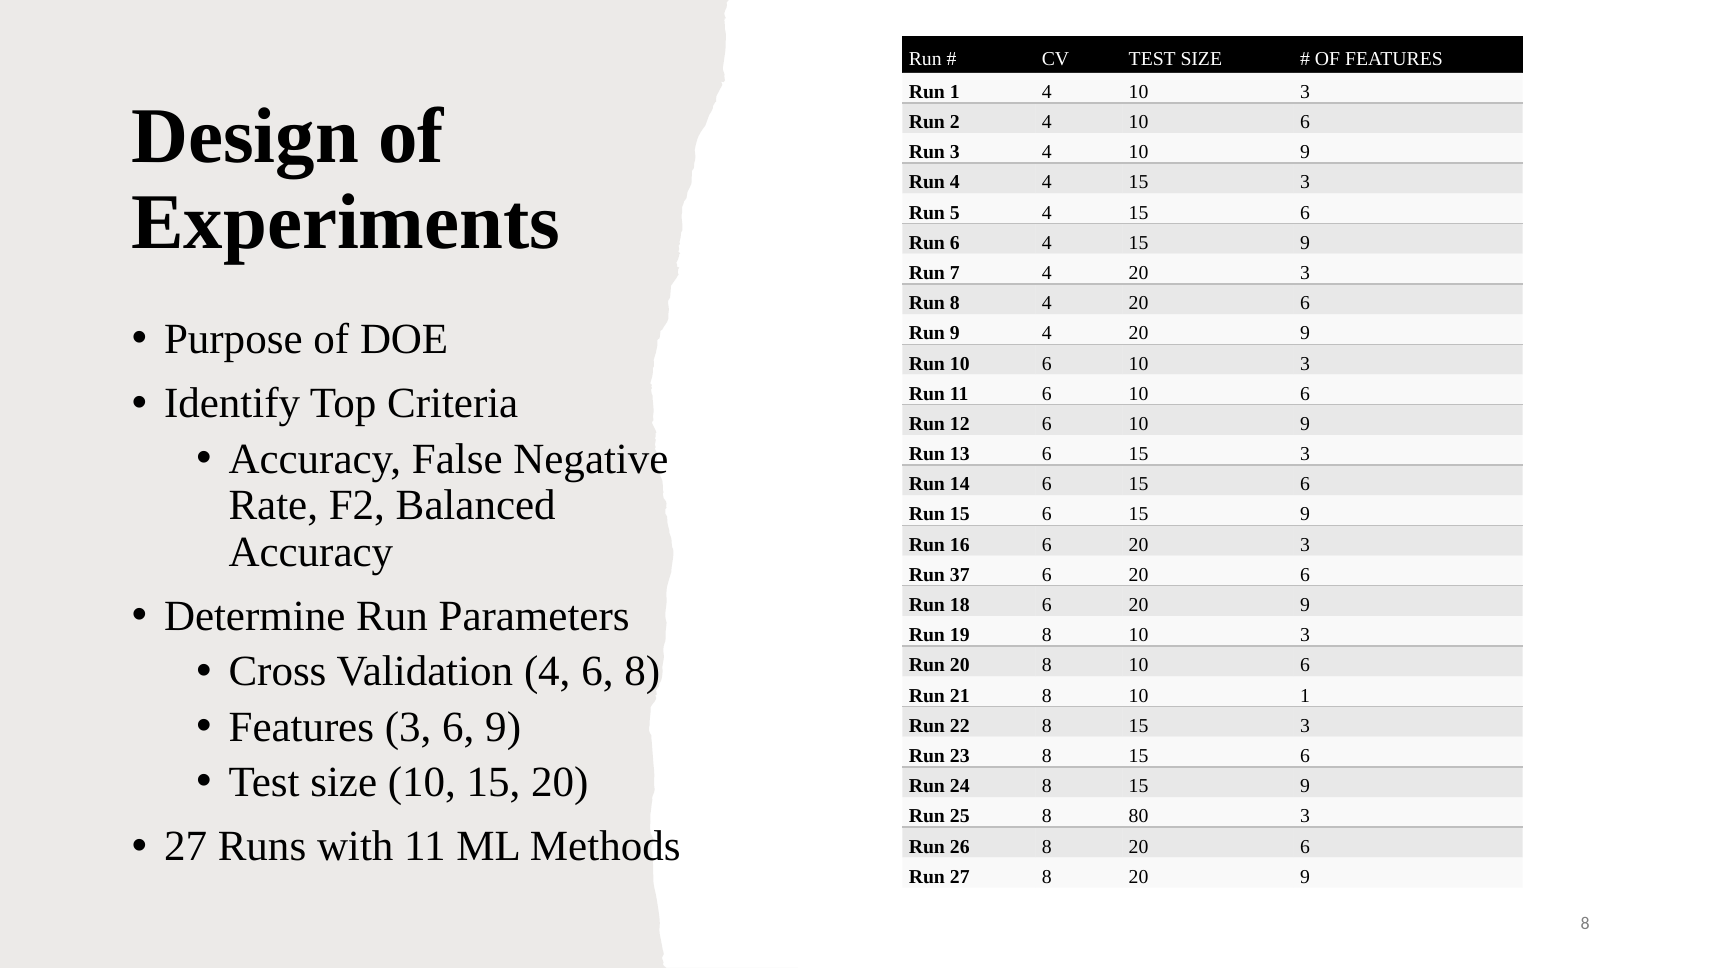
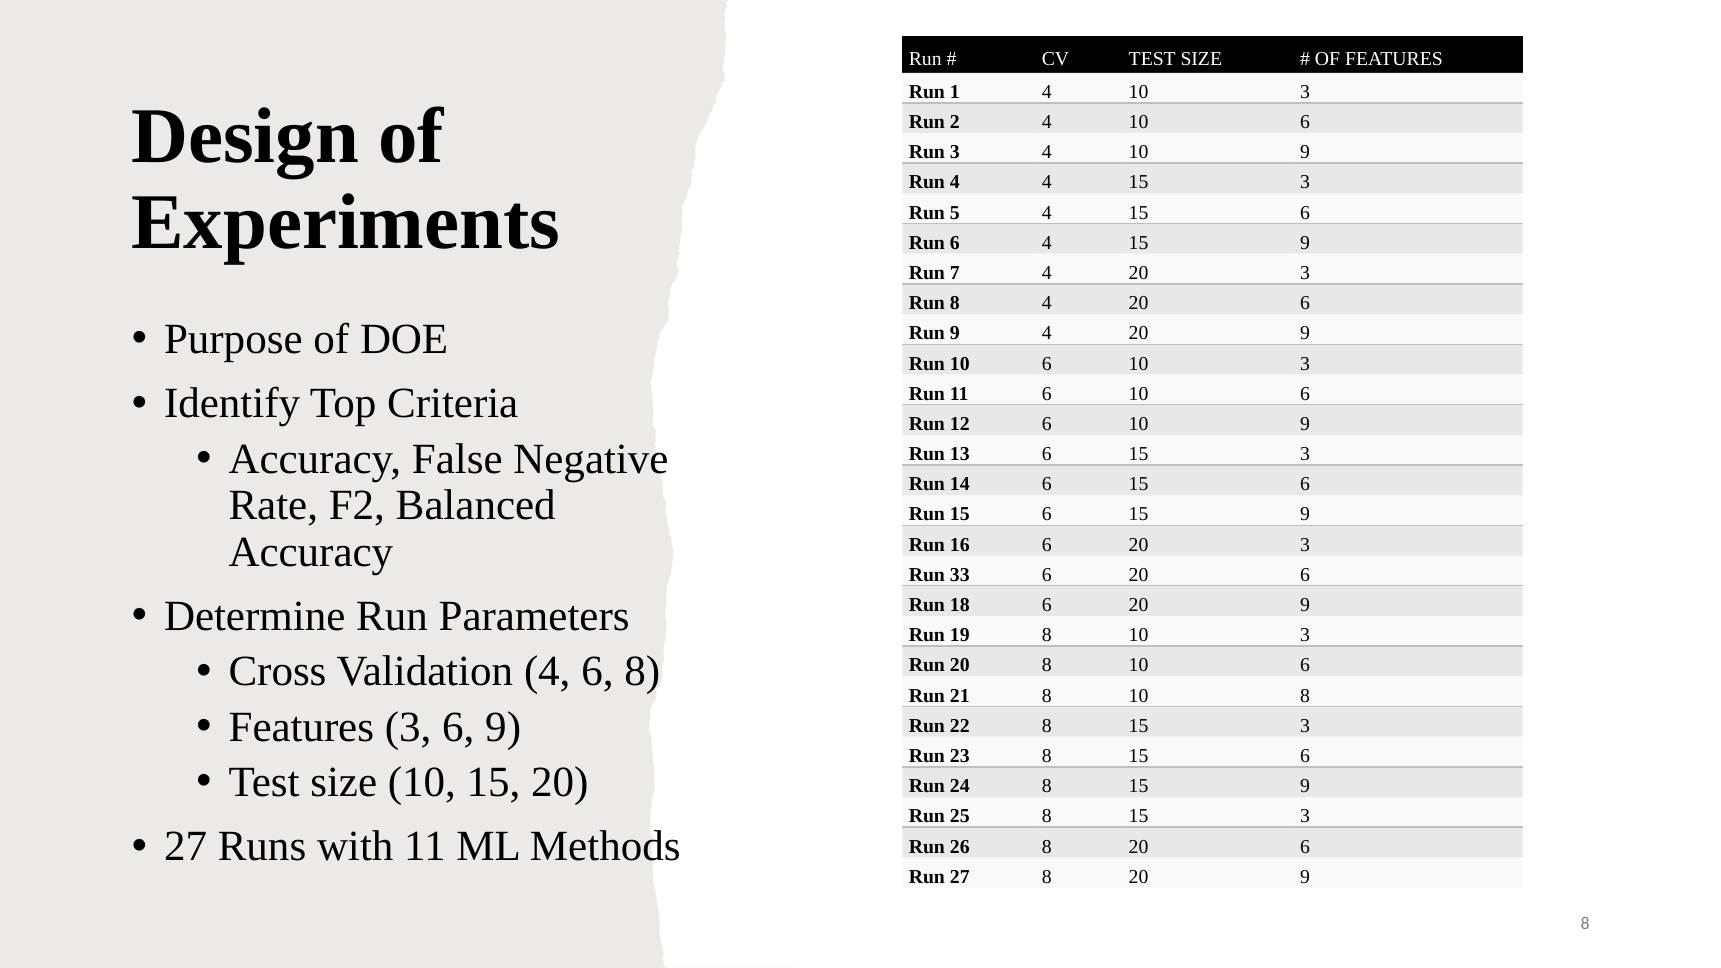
37: 37 -> 33 (960, 575)
10 1: 1 -> 8 (1305, 696)
25 8 80: 80 -> 15 (1139, 816)
